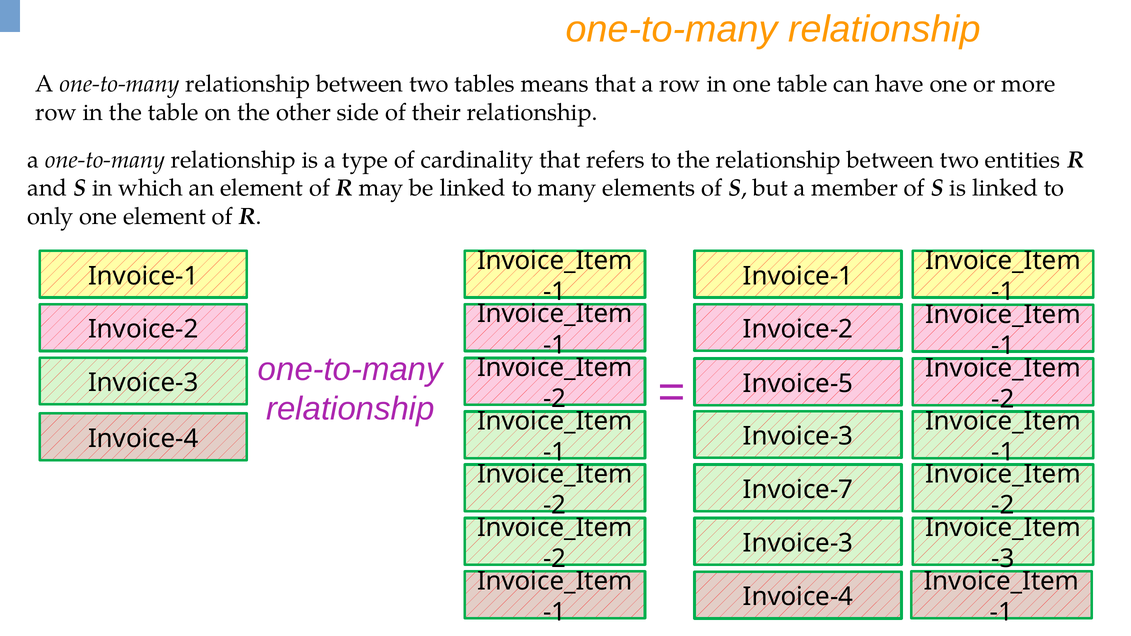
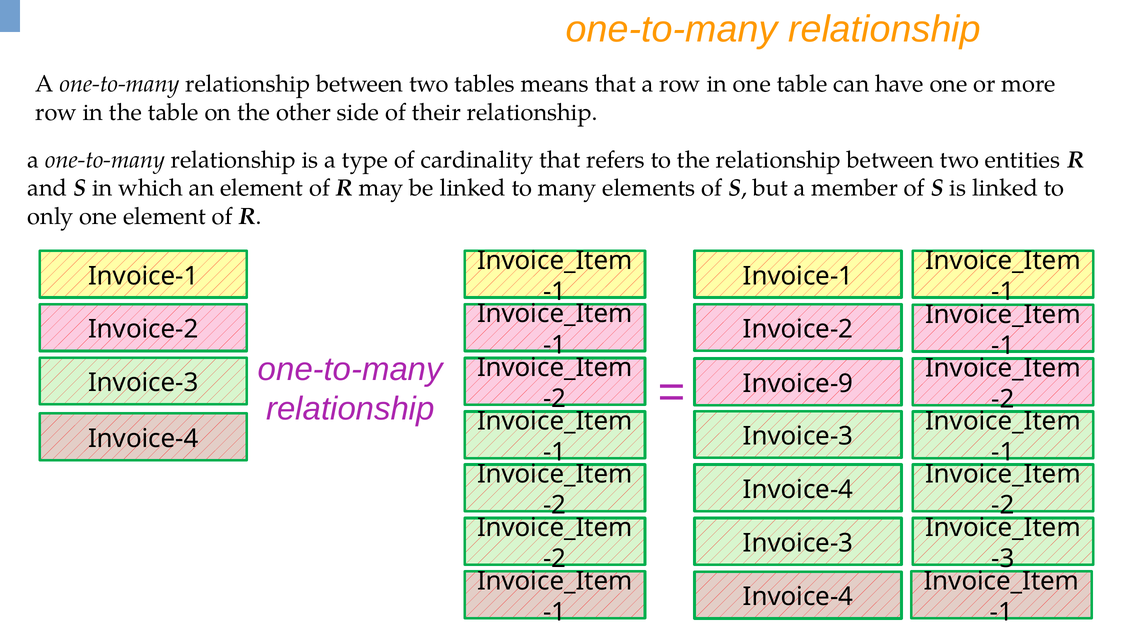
Invoice-5: Invoice-5 -> Invoice-9 (798, 384)
Invoice-7: Invoice-7 -> Invoice-4 (798, 490)
